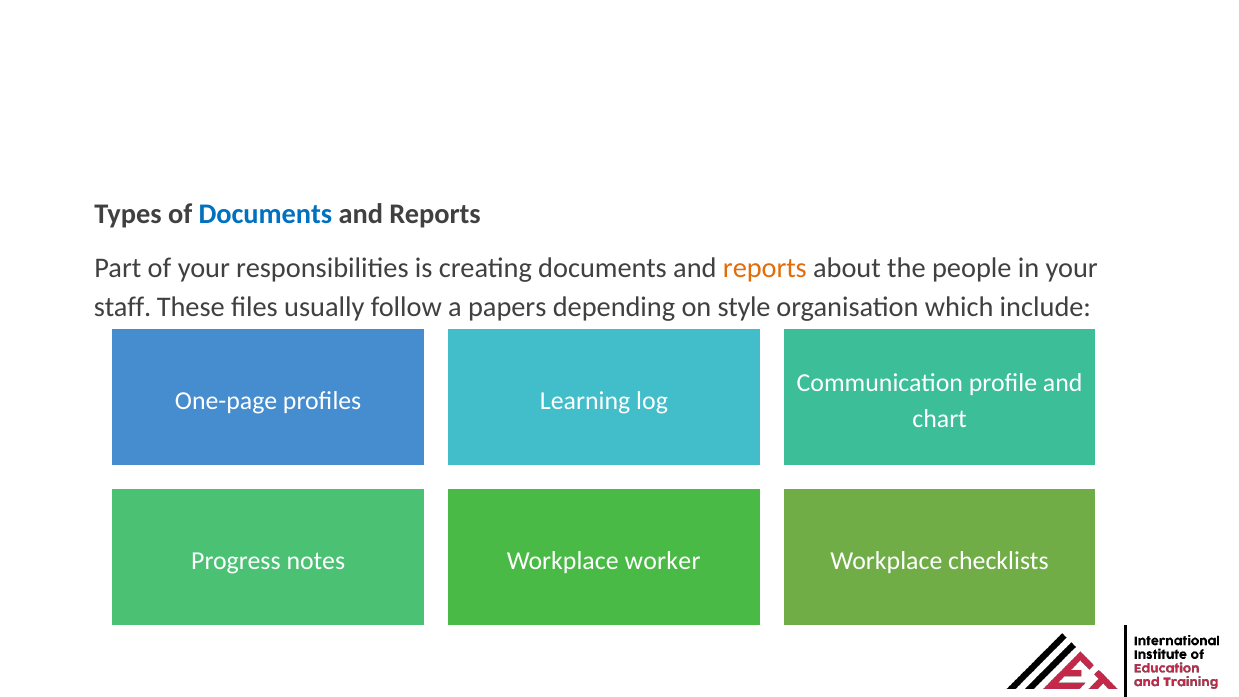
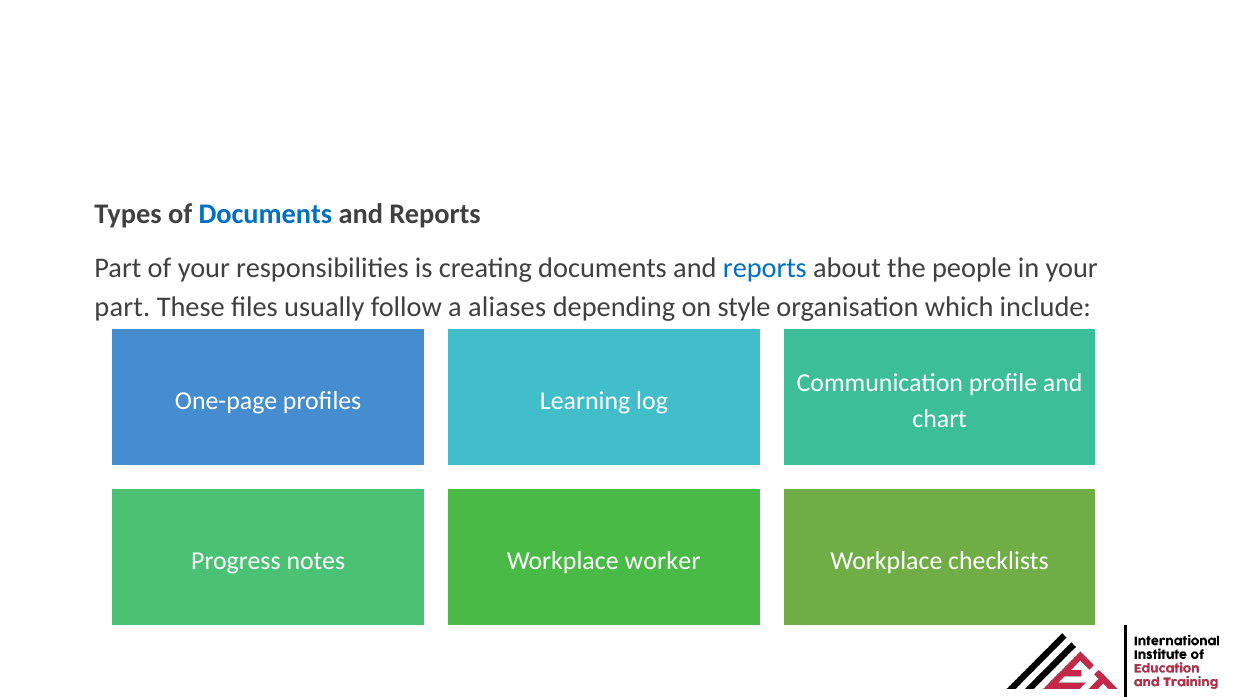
reports colour: orange -> blue (765, 268)
staff: staff -> part (122, 307)
papers: papers -> aliases (507, 307)
